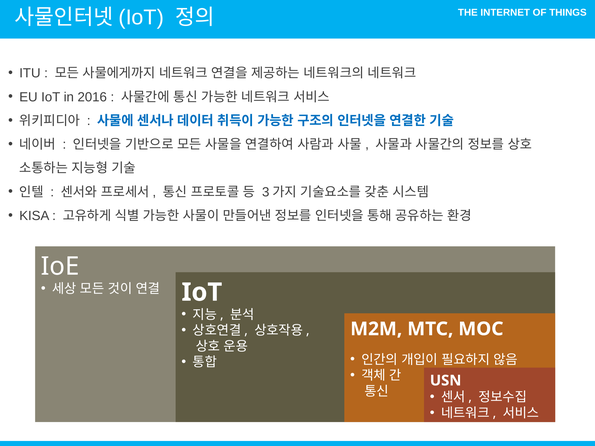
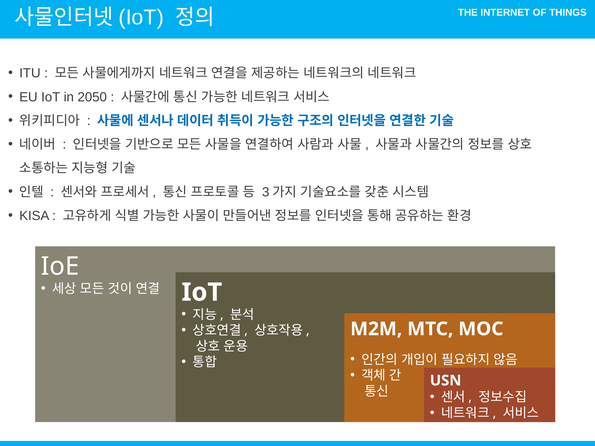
2016: 2016 -> 2050 (92, 97)
